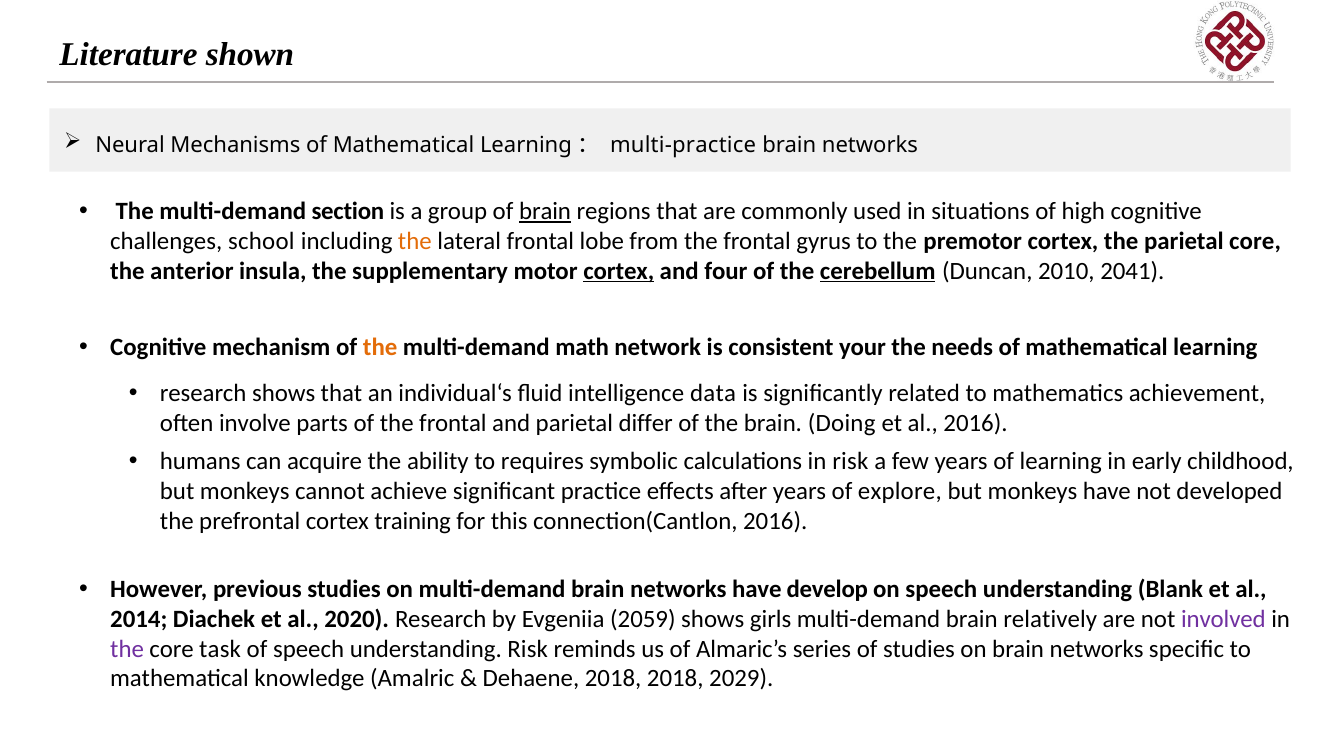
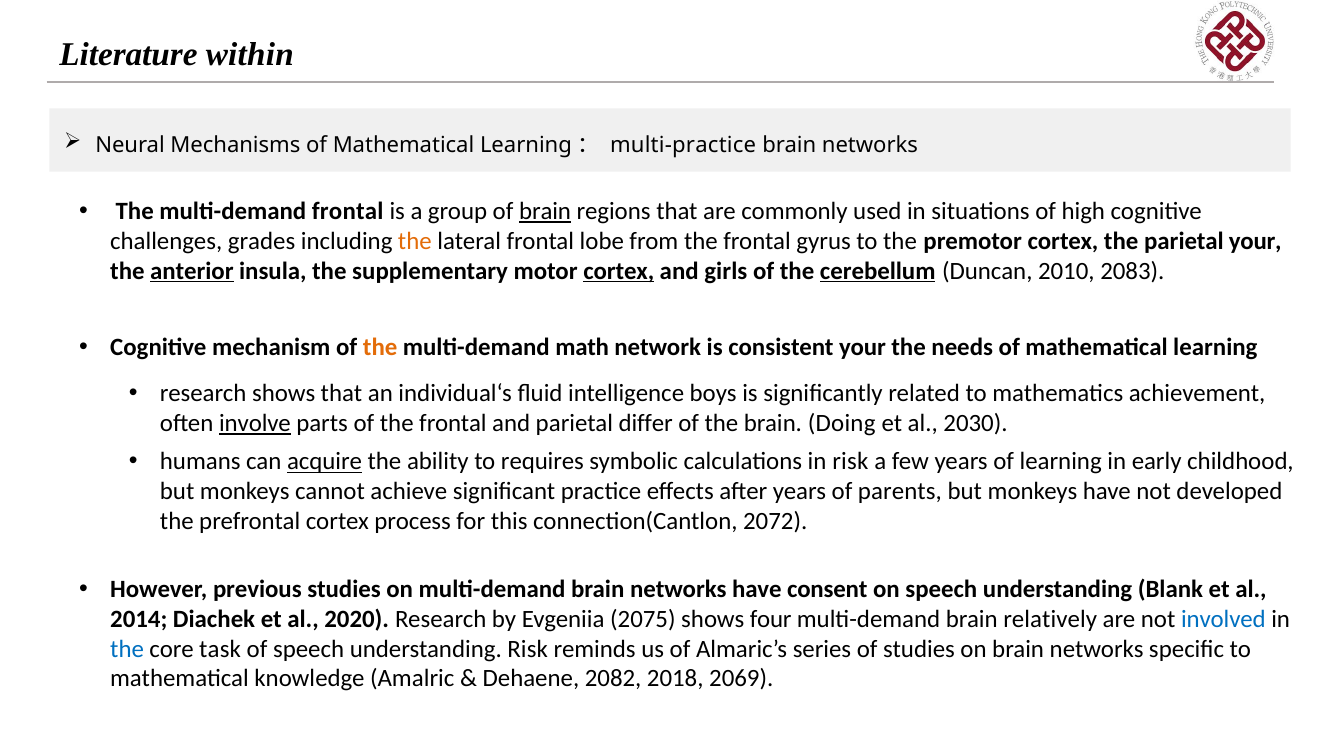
shown: shown -> within (250, 55)
multi-demand section: section -> frontal (348, 211)
school: school -> grades (262, 241)
parietal core: core -> your (1255, 241)
anterior underline: none -> present (192, 271)
four: four -> girls (726, 271)
2041: 2041 -> 2083 (1132, 271)
data: data -> boys (713, 394)
involve underline: none -> present (255, 424)
al 2016: 2016 -> 2030 (975, 424)
acquire underline: none -> present (325, 462)
explore: explore -> parents (900, 492)
training: training -> process (413, 522)
connection(Cantlon 2016: 2016 -> 2072 (775, 522)
develop: develop -> consent (827, 590)
2059: 2059 -> 2075 (643, 619)
girls: girls -> four (771, 619)
involved colour: purple -> blue (1223, 619)
the colour: purple -> blue (127, 649)
Dehaene 2018: 2018 -> 2082 (613, 679)
2029: 2029 -> 2069 (741, 679)
